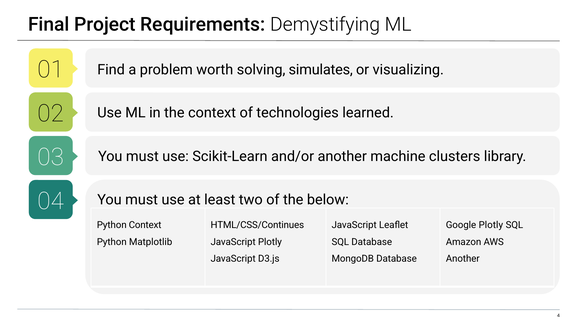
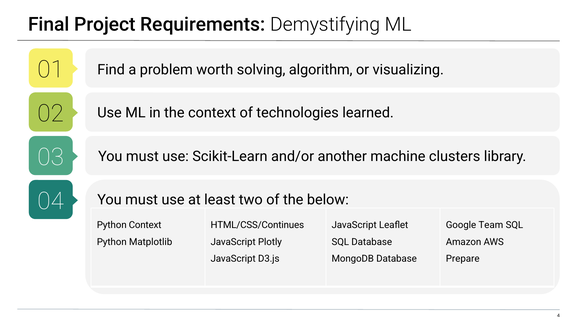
simulates: simulates -> algorithm (321, 70)
Google Plotly: Plotly -> Team (491, 225)
Another: Another -> Prepare (463, 259)
